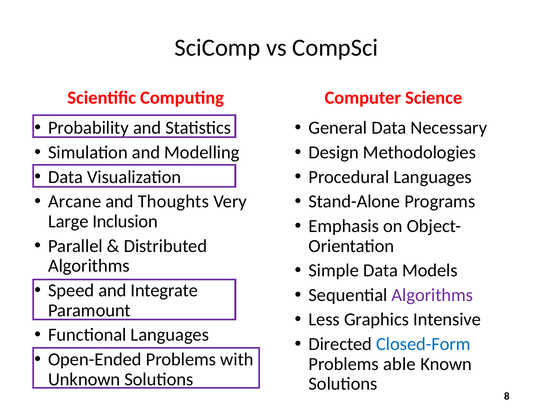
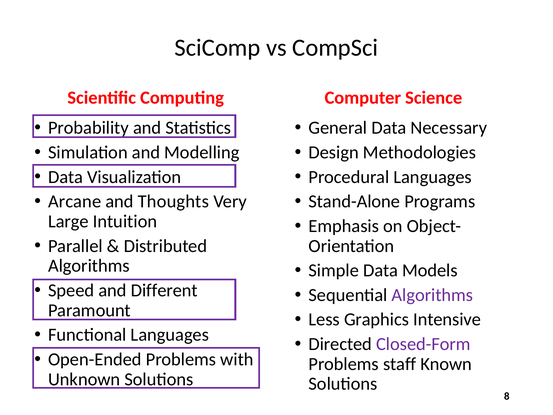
Inclusion: Inclusion -> Intuition (125, 221)
Integrate: Integrate -> Different (164, 290)
Closed-Form colour: blue -> purple (423, 344)
able: able -> staff (400, 364)
